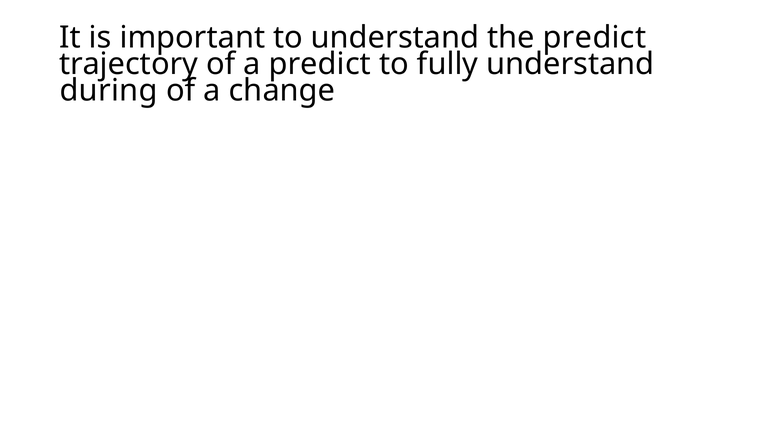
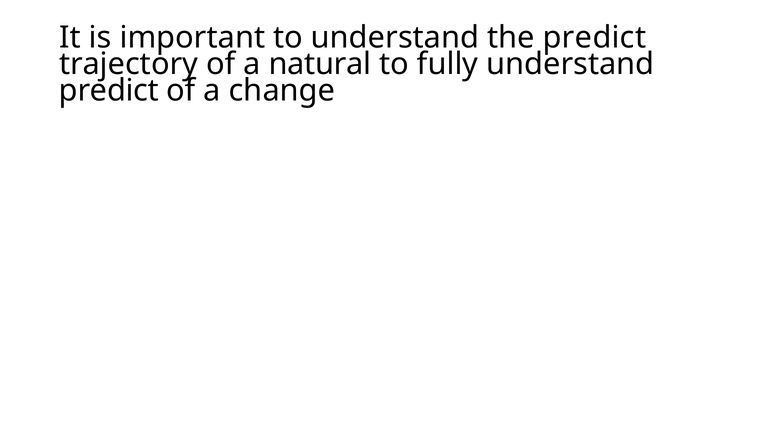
a predict: predict -> natural (320, 64)
during: during -> predict (109, 91)
